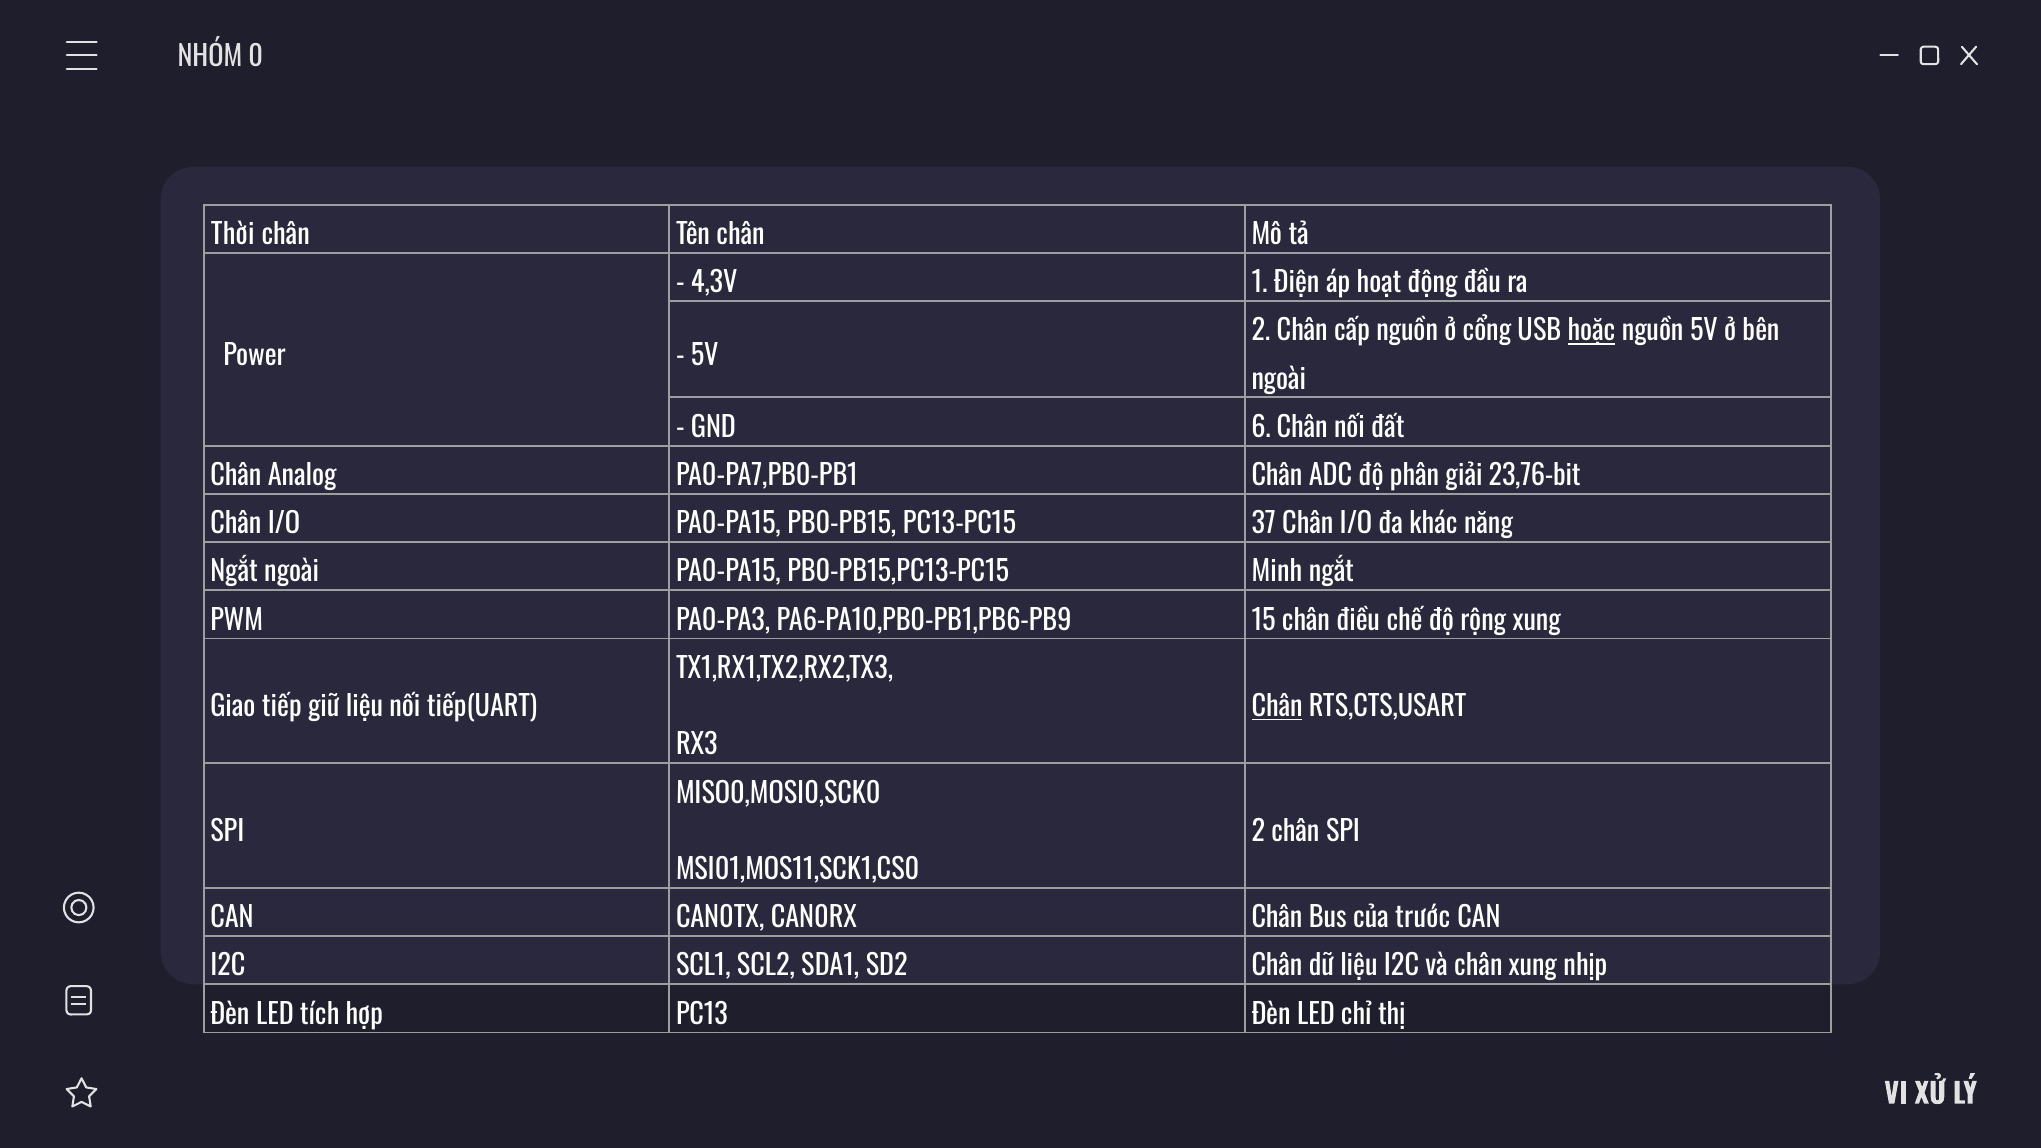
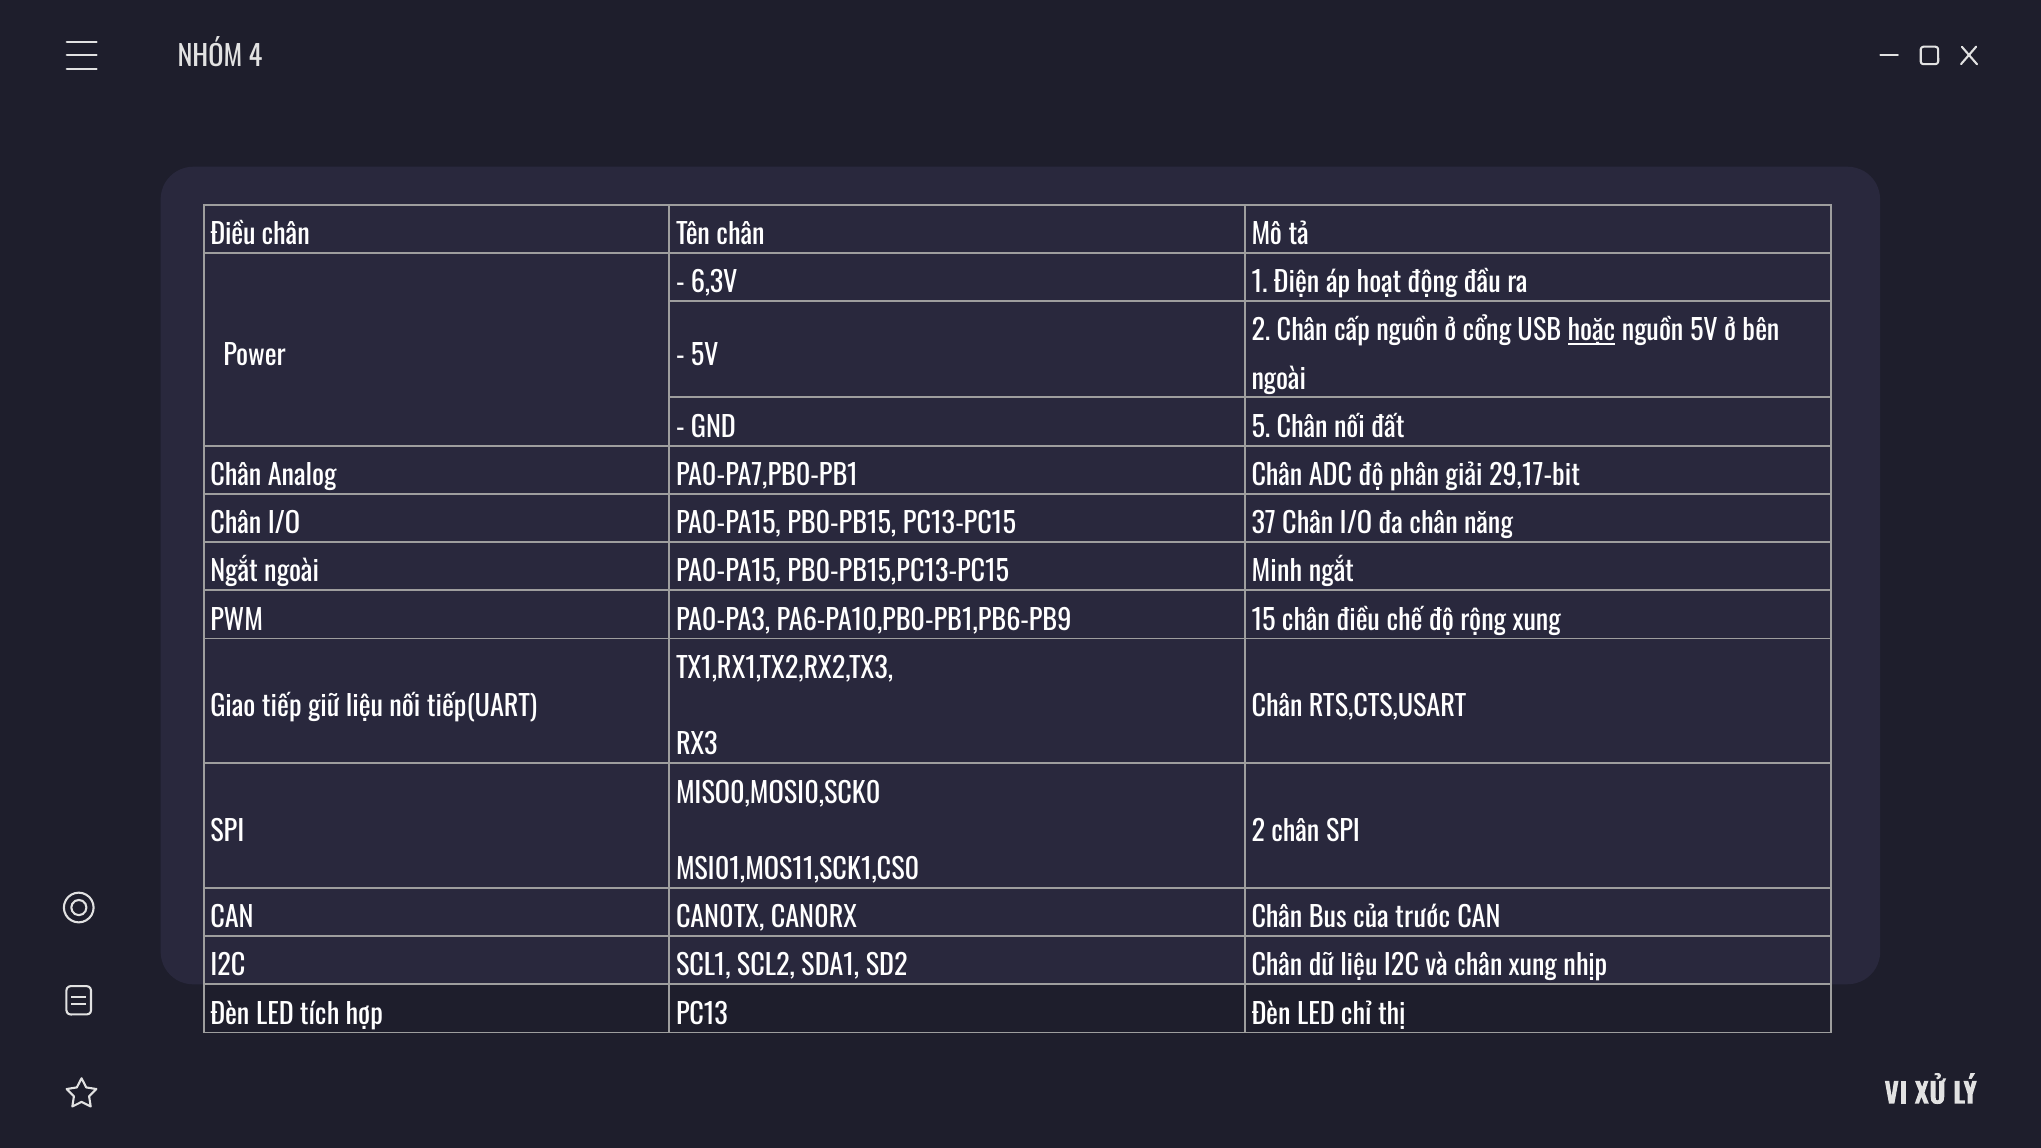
0: 0 -> 4 (255, 57)
Thời: Thời -> Điều (233, 235)
4,3V: 4,3V -> 6,3V (714, 283)
6: 6 -> 5 (1261, 428)
23,76-bit: 23,76-bit -> 29,17-bit (1535, 476)
đa khác: khác -> chân (1434, 524)
Chân underline: present -> none (1277, 707)
